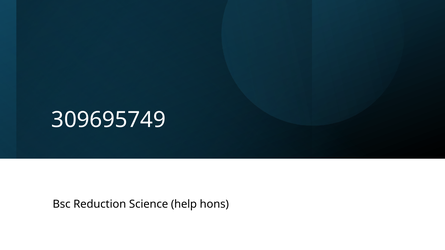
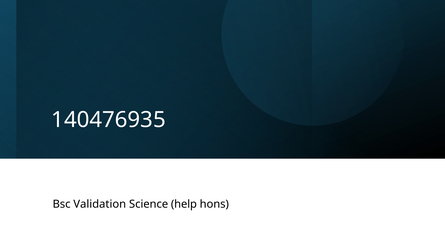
309695749: 309695749 -> 140476935 (109, 120)
Reduction: Reduction -> Validation (100, 204)
